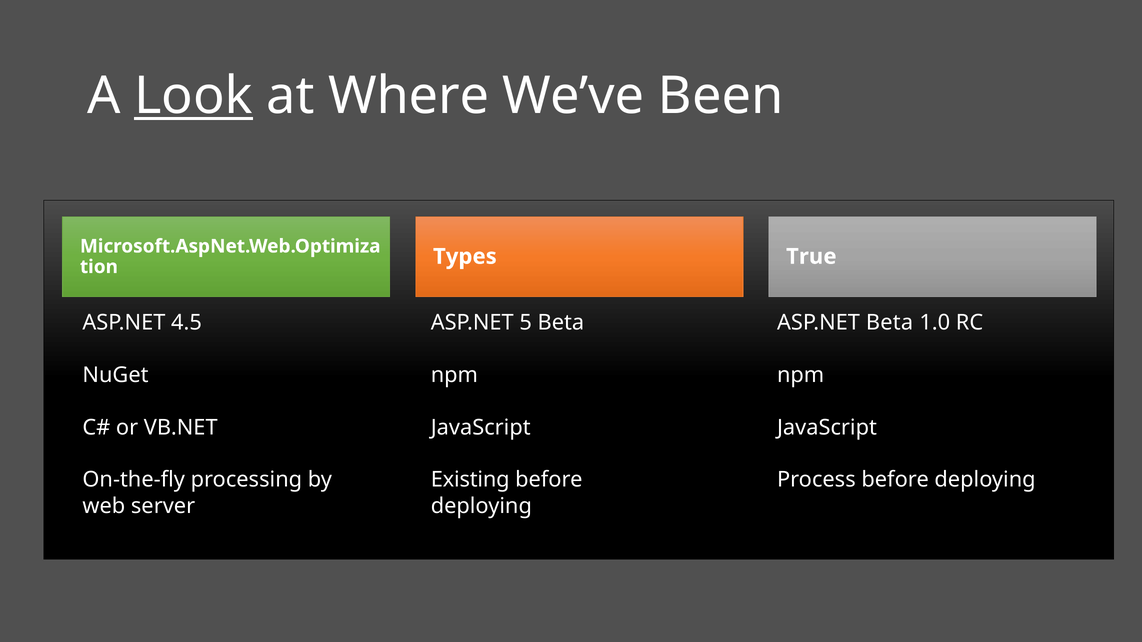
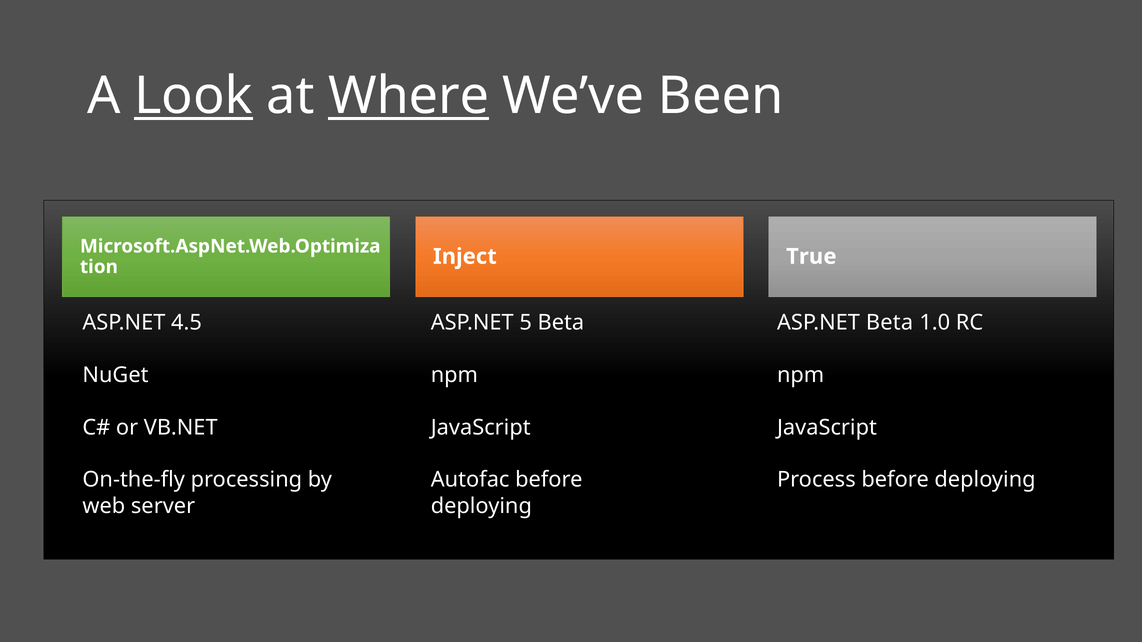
Where underline: none -> present (409, 96)
Types: Types -> Inject (465, 257)
Existing: Existing -> Autofac (470, 480)
